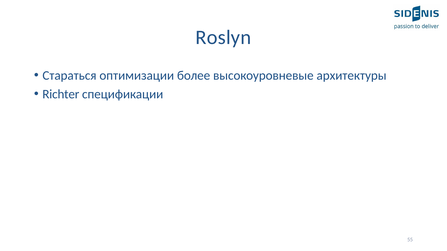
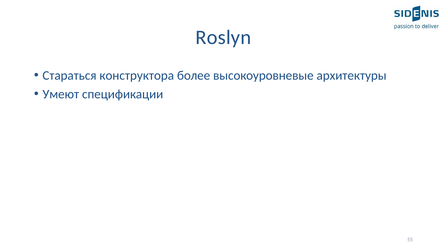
оптимизации: оптимизации -> конструктора (137, 76)
Richter: Richter -> Умеют (61, 94)
